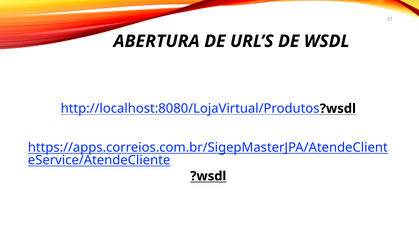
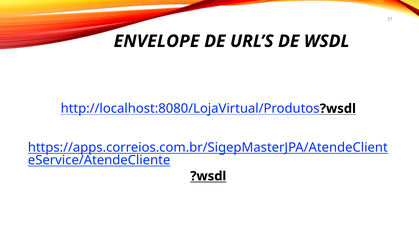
ABERTURA: ABERTURA -> ENVELOPE (157, 41)
